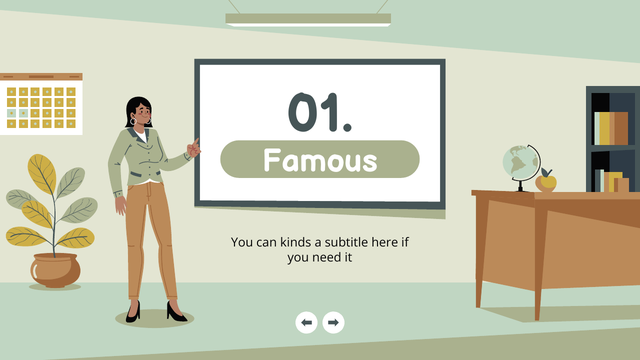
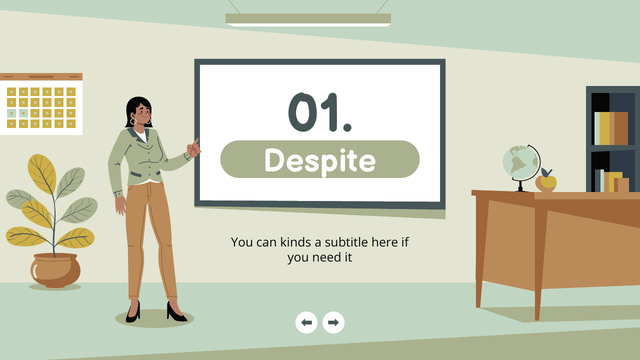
Famous: Famous -> Despite (320, 161)
